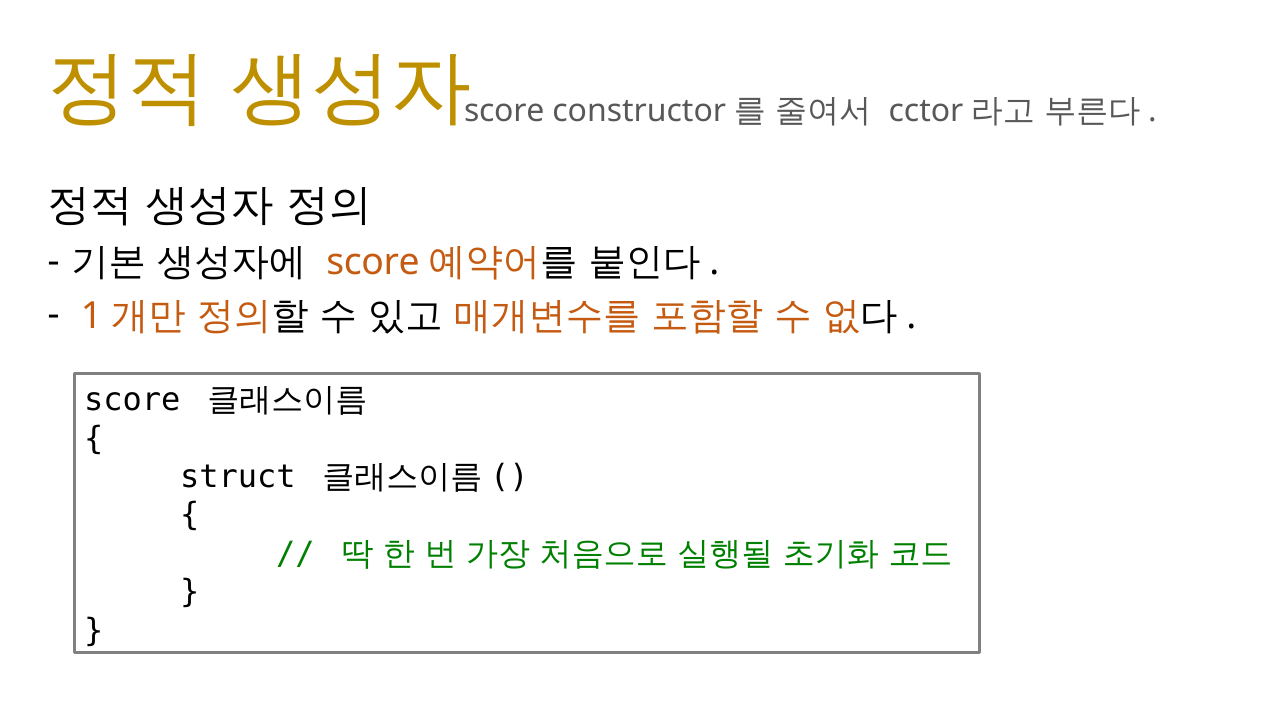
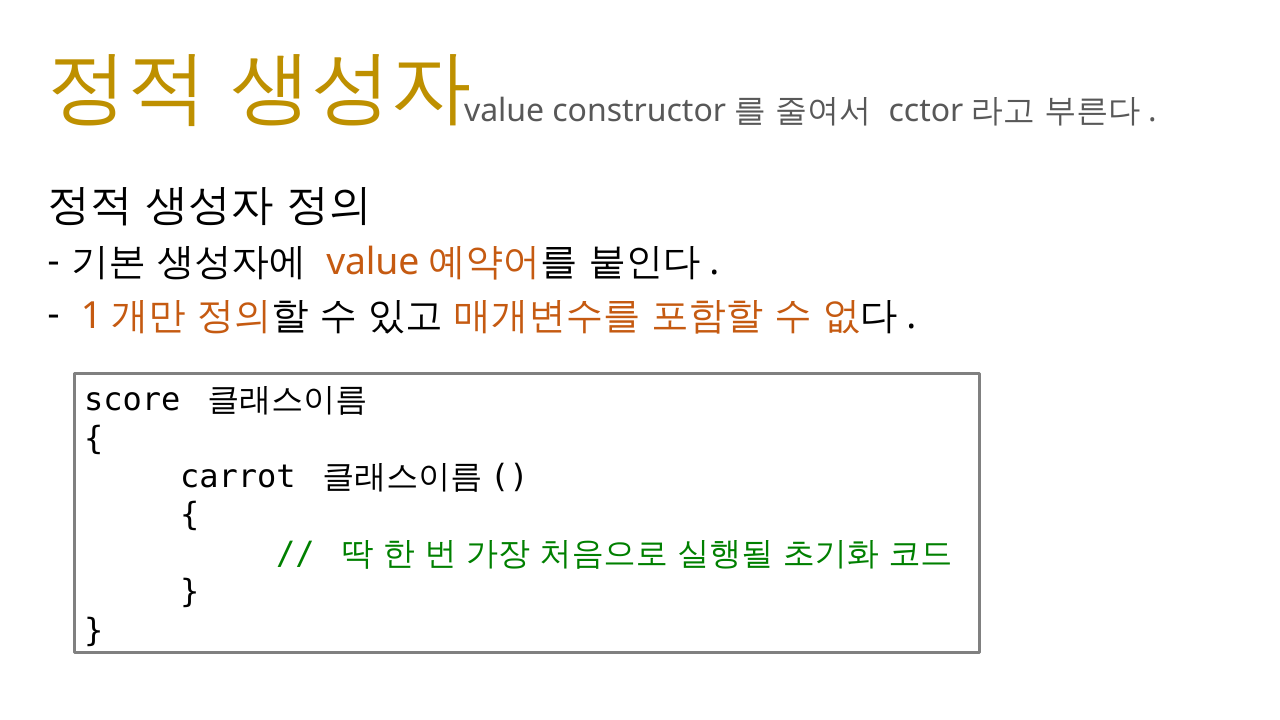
score: score -> value (504, 111)
score: score -> value (373, 262)
struct: struct -> carrot (238, 477)
